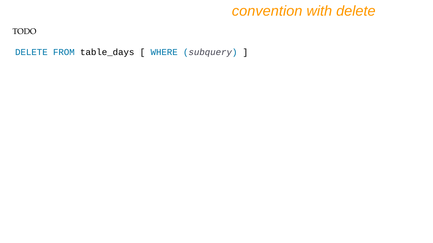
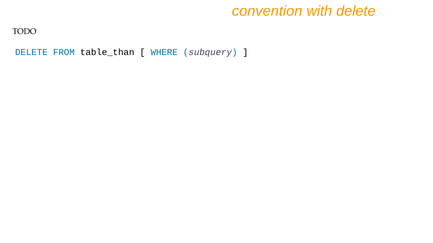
table_days: table_days -> table_than (107, 52)
